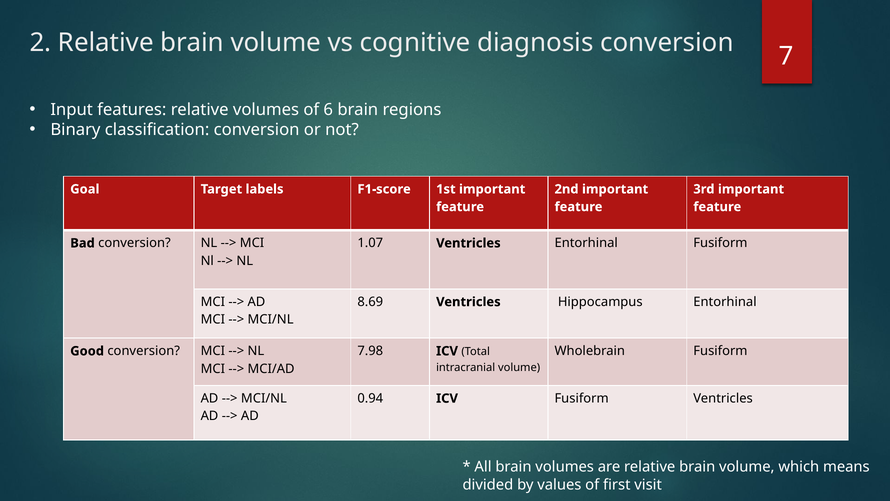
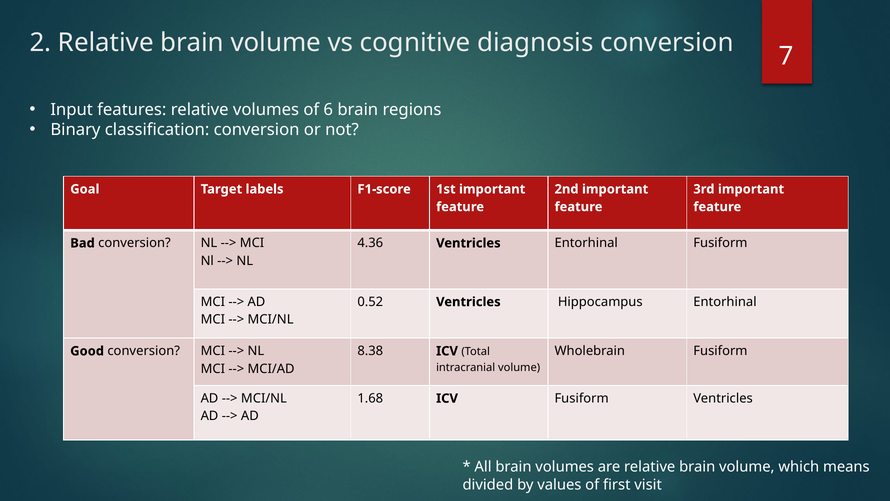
1.07: 1.07 -> 4.36 (370, 243)
8.69: 8.69 -> 0.52 (370, 302)
7.98: 7.98 -> 8.38 (370, 351)
0.94: 0.94 -> 1.68 (370, 398)
